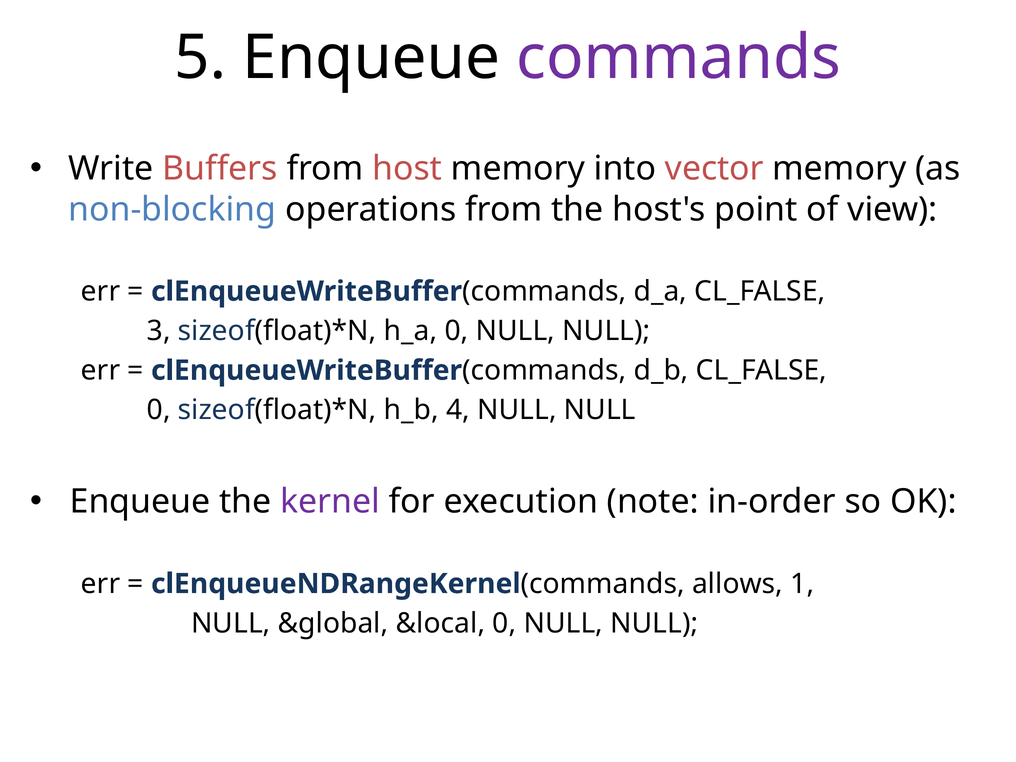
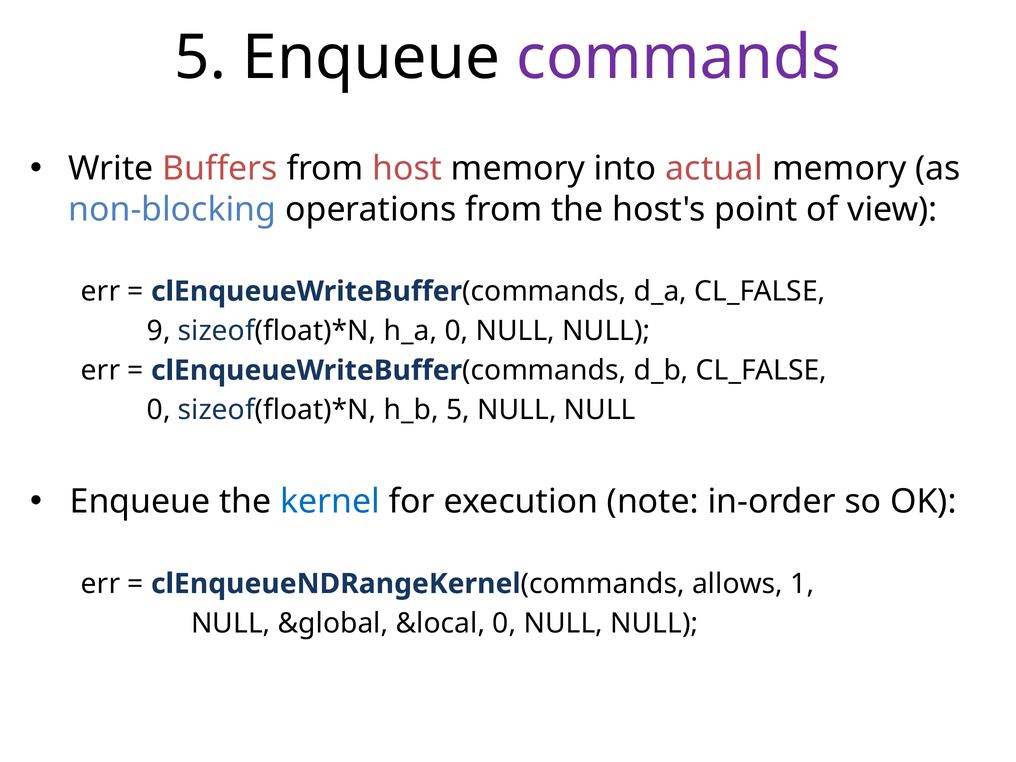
vector: vector -> actual (714, 169)
3: 3 -> 9 (159, 331)
h_b 4: 4 -> 5 (458, 410)
kernel colour: purple -> blue (330, 502)
